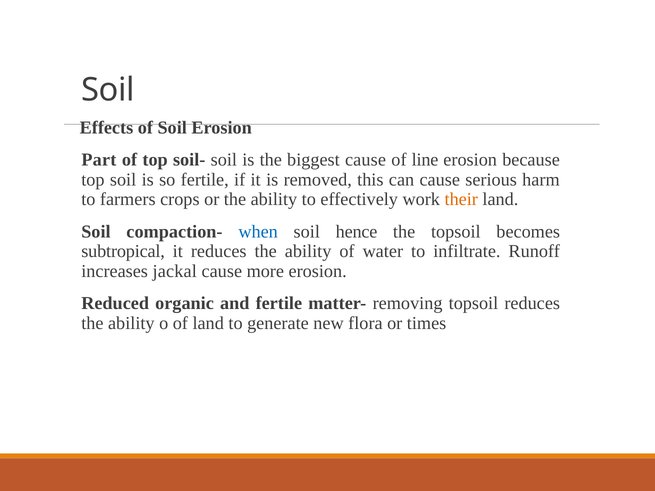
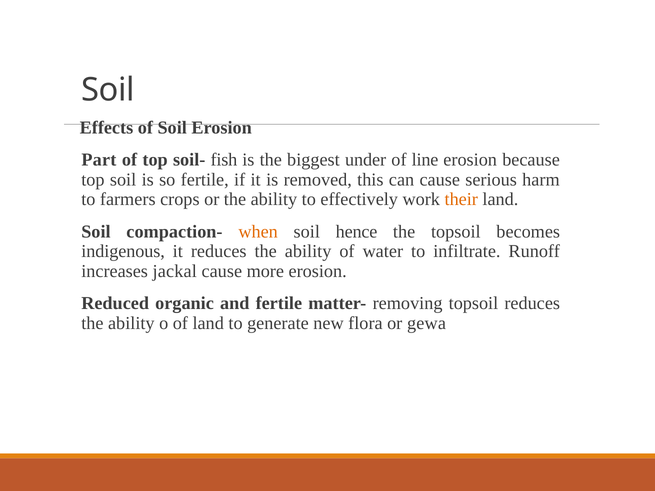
soil- soil: soil -> fish (224, 160)
biggest cause: cause -> under (366, 160)
when colour: blue -> orange (258, 232)
subtropical: subtropical -> indigenous (123, 252)
times: times -> gewa (427, 323)
